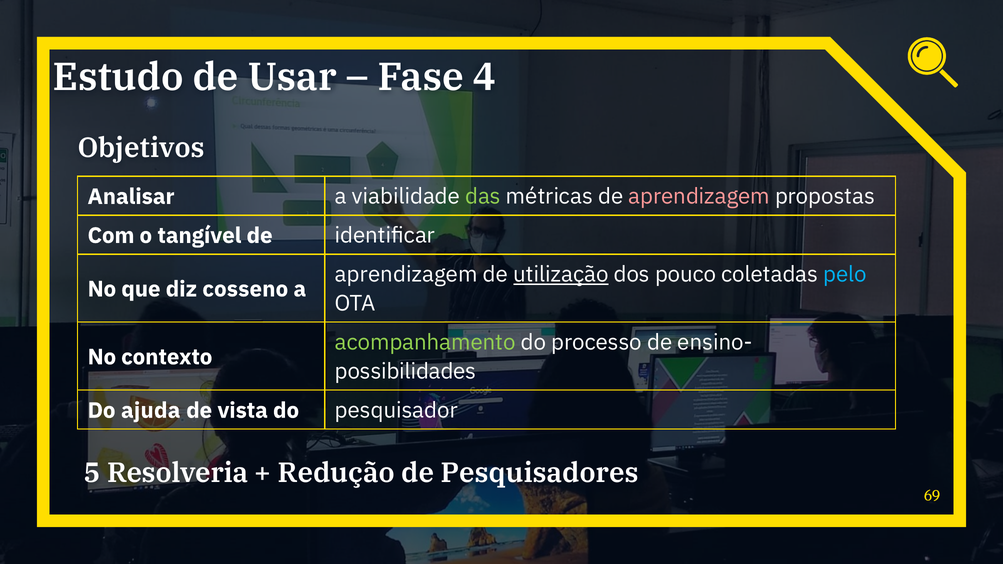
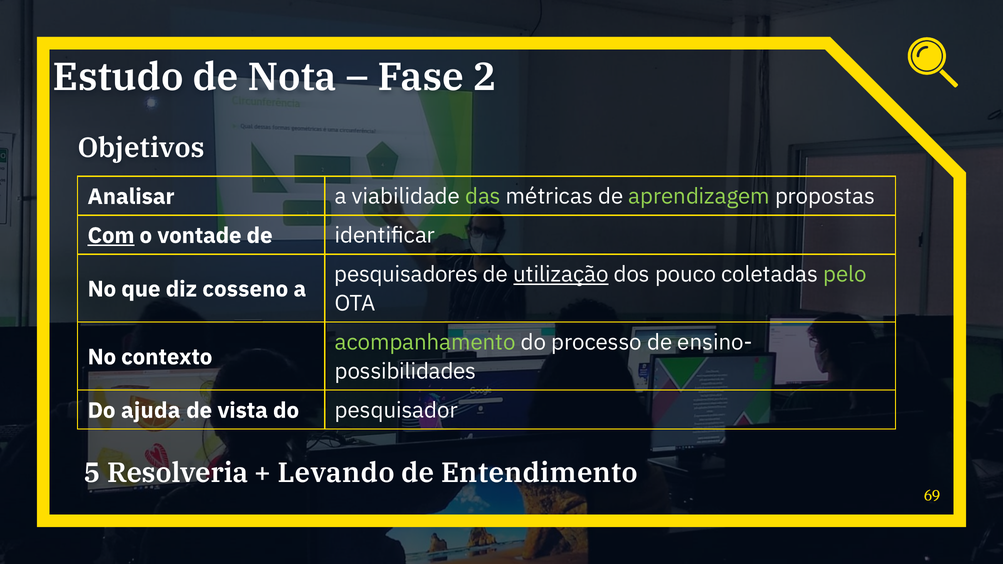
Usar: Usar -> Nota (292, 77)
4: 4 -> 2 (485, 77)
aprendizagem colour: pink -> light green (699, 197)
Com underline: none -> present (111, 236)
tangível: tangível -> vontade (199, 236)
aprendizagem: aprendizagem -> pesquisadores (406, 275)
pelo colour: light blue -> light green (845, 275)
Redução: Redução -> Levando (336, 473)
Pesquisadores: Pesquisadores -> Entendimento (539, 473)
